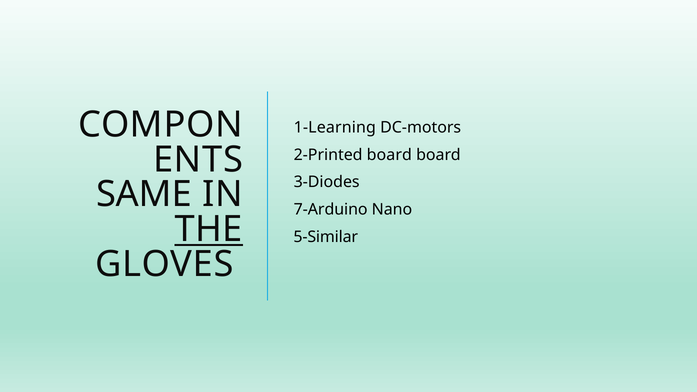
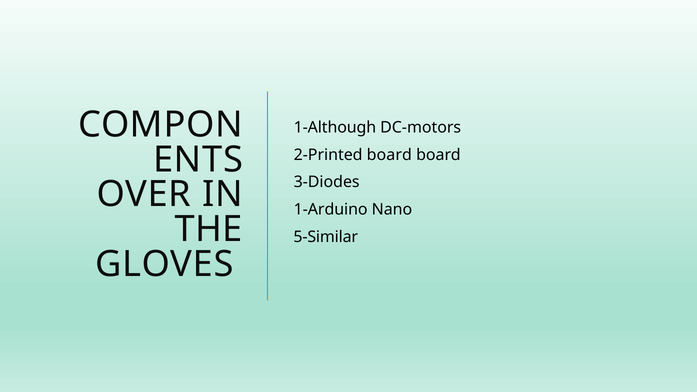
1-Learning: 1-Learning -> 1-Although (335, 127)
SAME: SAME -> OVER (144, 195)
7-Arduino: 7-Arduino -> 1-Arduino (331, 210)
THE underline: present -> none (209, 229)
